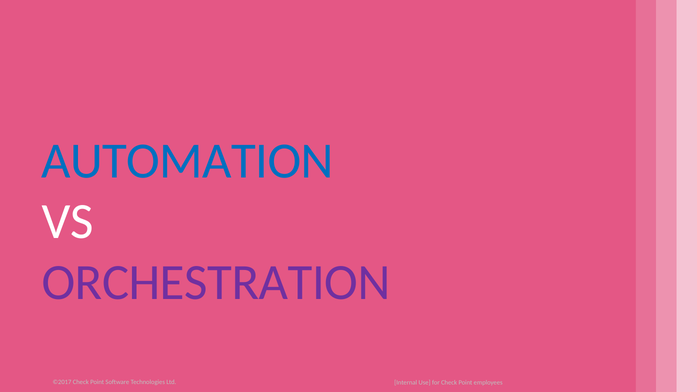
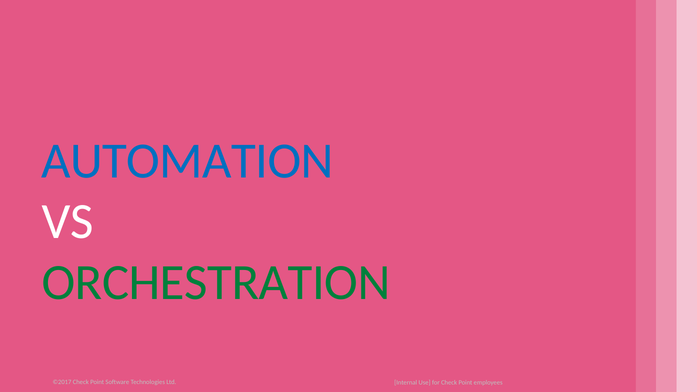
ORCHESTRATION colour: purple -> green (216, 283)
